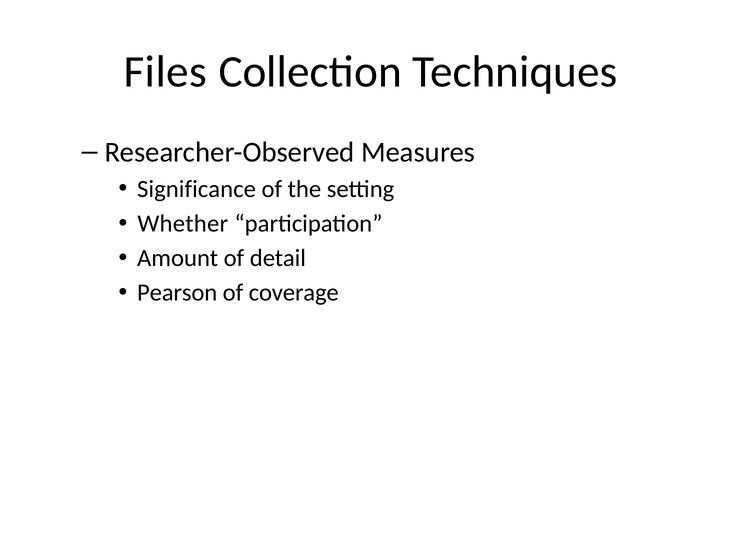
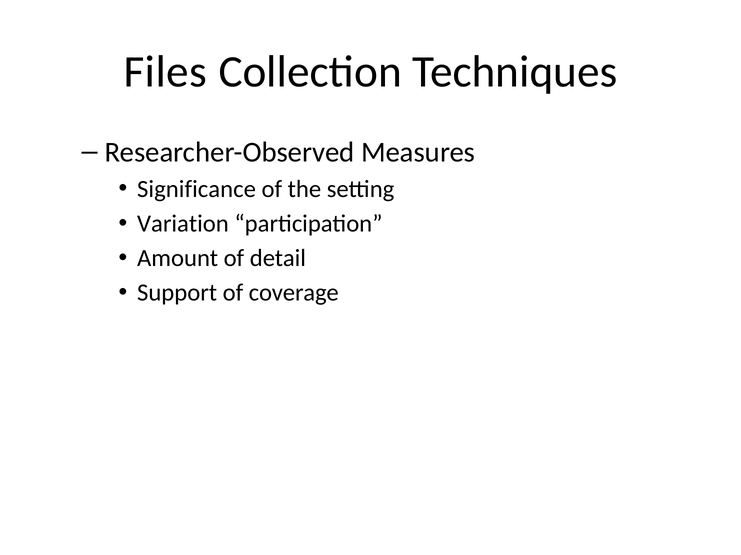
Whether: Whether -> Variation (183, 224)
Pearson: Pearson -> Support (177, 293)
